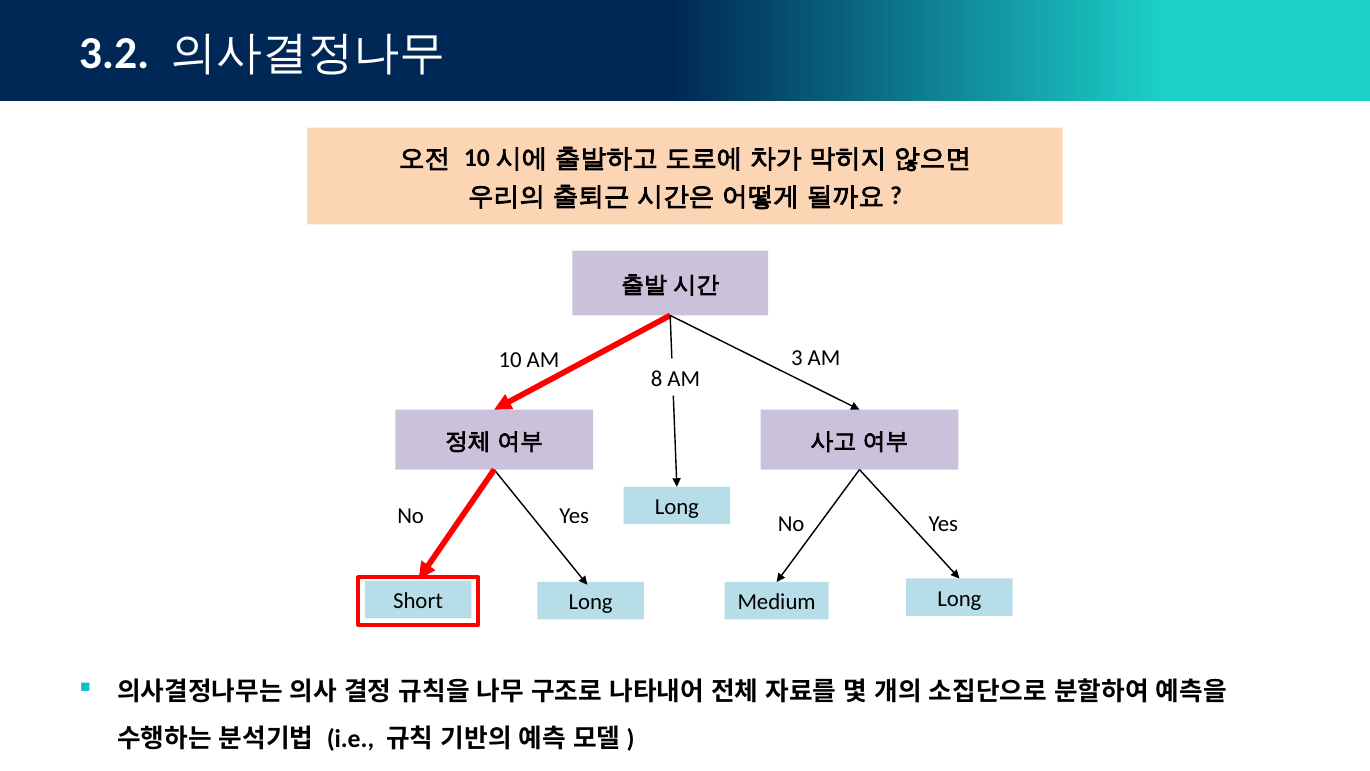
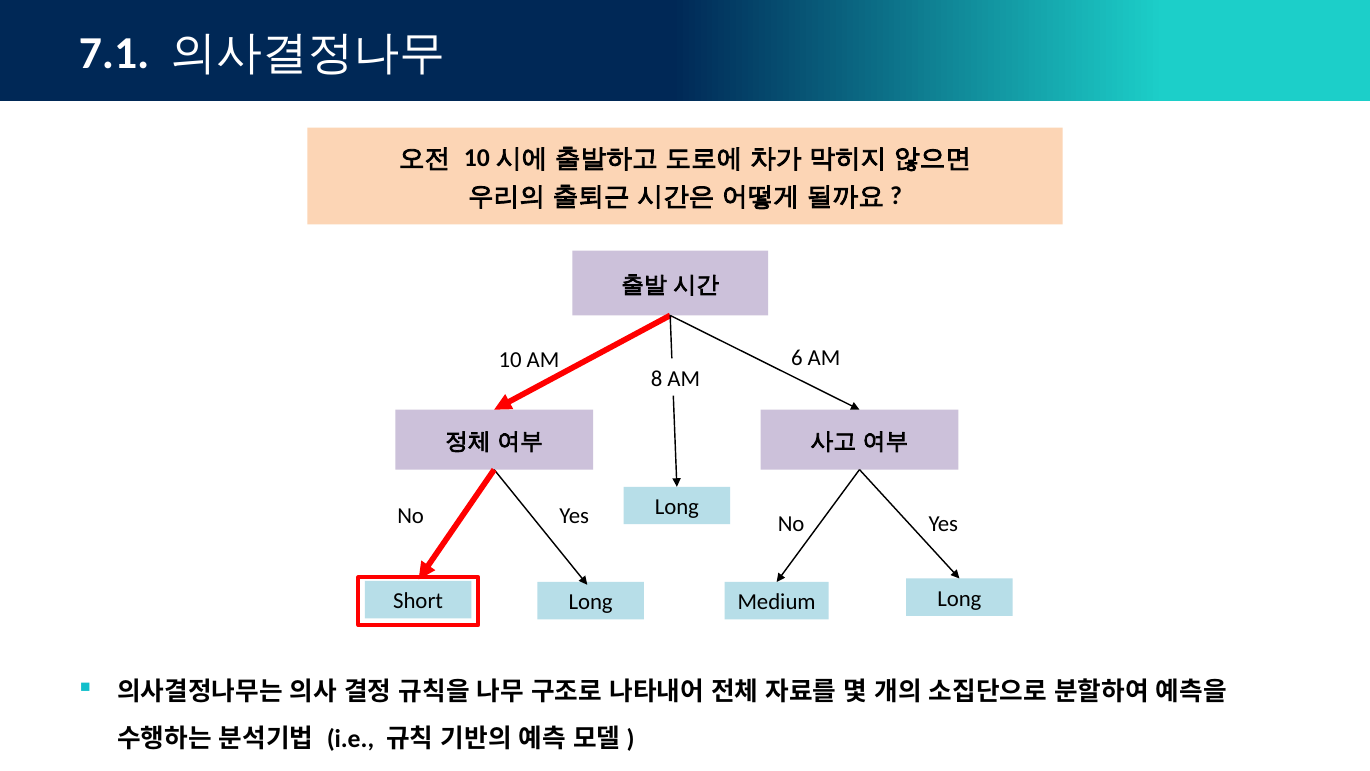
3.2: 3.2 -> 7.1 (114, 54)
3: 3 -> 6 (797, 358)
